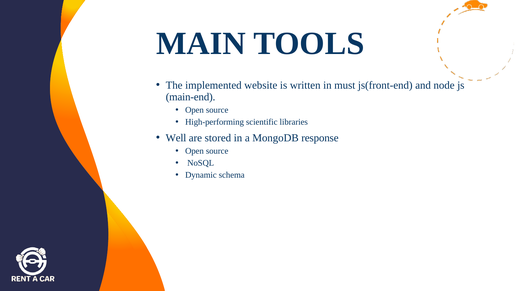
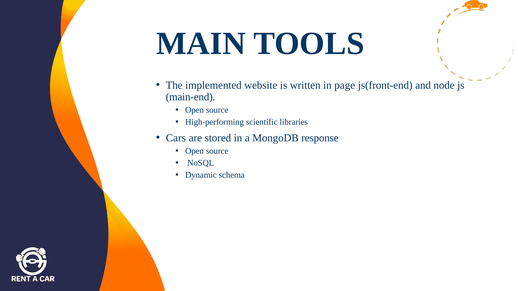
must: must -> page (345, 85)
Well: Well -> Cars (176, 138)
